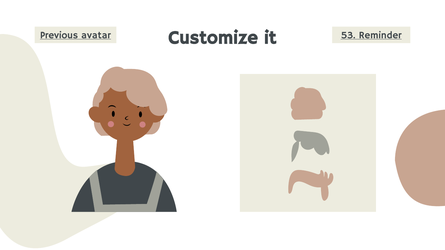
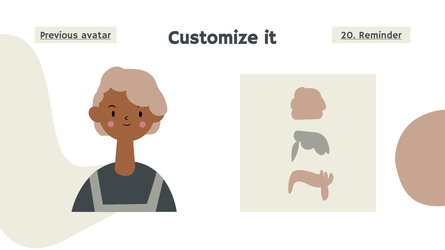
53: 53 -> 20 (348, 35)
